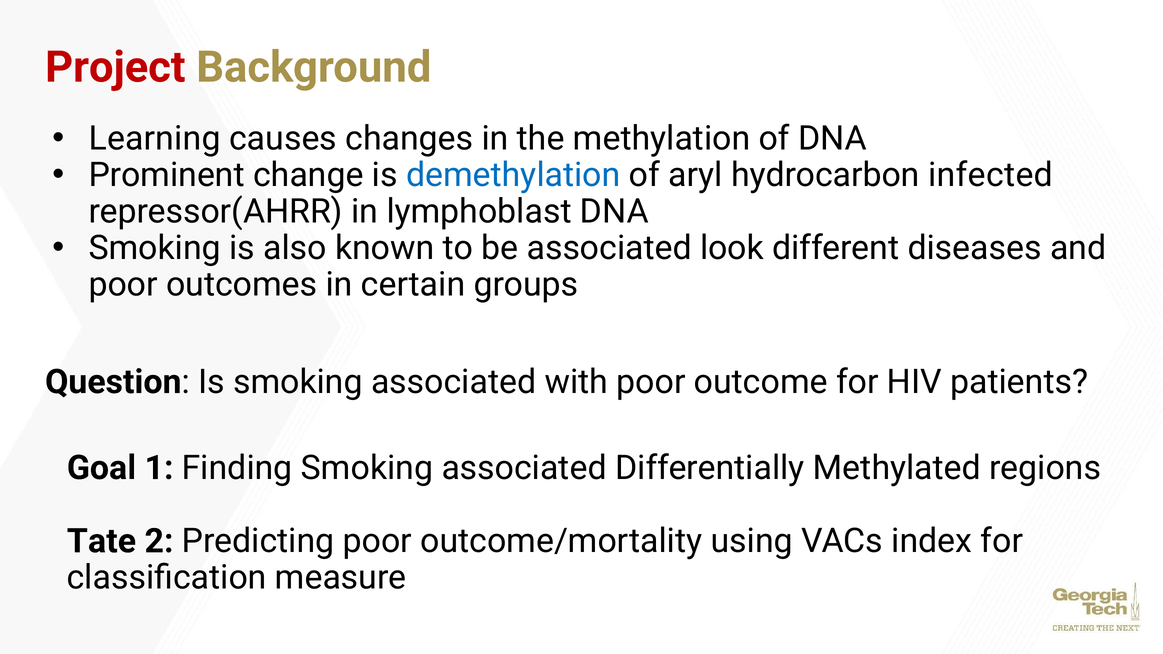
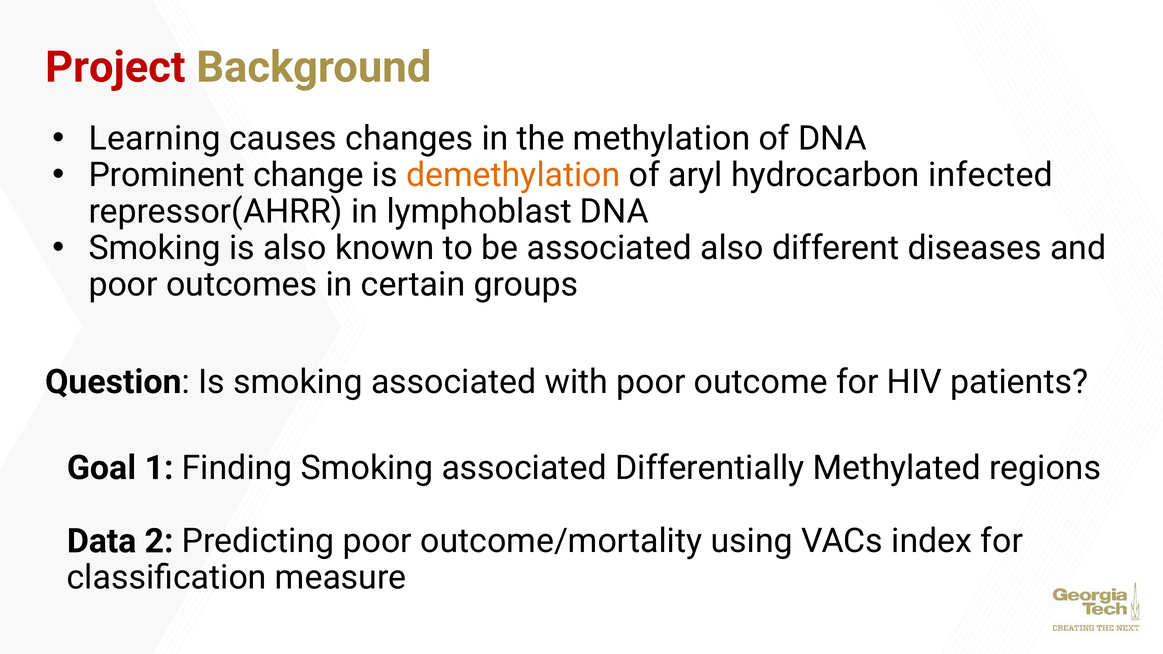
demethylation colour: blue -> orange (513, 175)
associated look: look -> also (732, 248)
Tate: Tate -> Data (102, 541)
